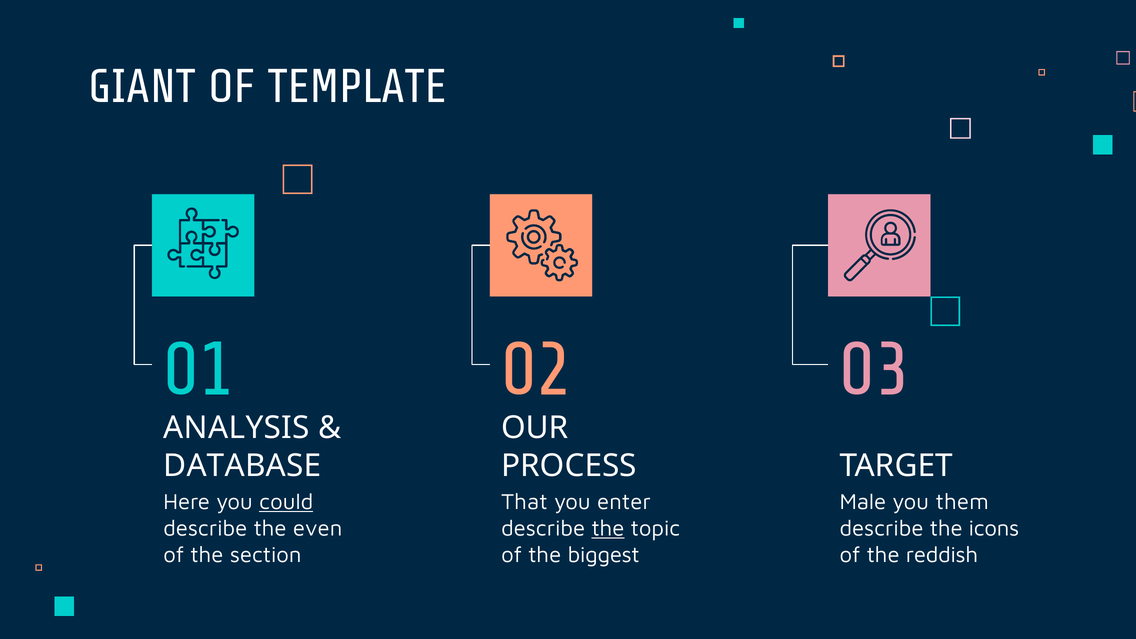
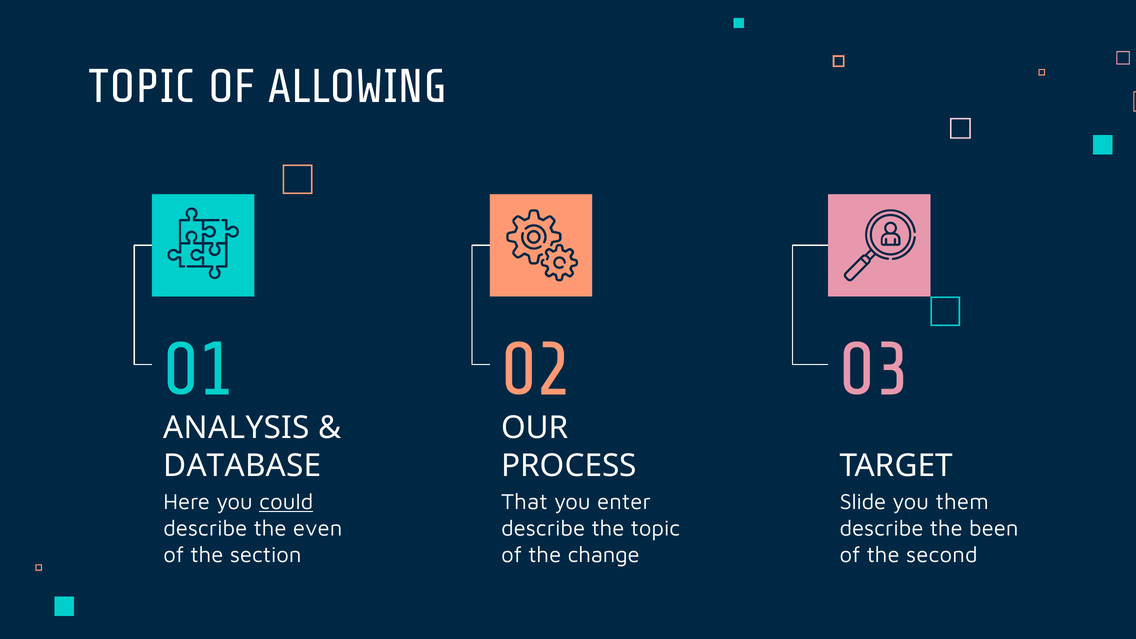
GIANT: GIANT -> TOPIC (142, 86)
TEMPLATE: TEMPLATE -> ALLOWING (357, 86)
Male: Male -> Slide (863, 502)
the underline: present -> none (608, 528)
icons: icons -> been (994, 528)
biggest: biggest -> change (604, 555)
reddish: reddish -> second (942, 555)
